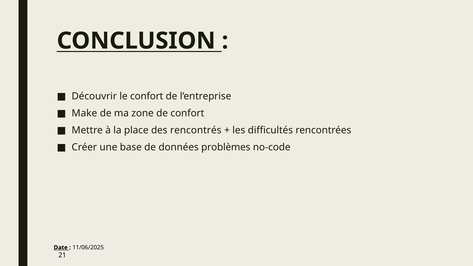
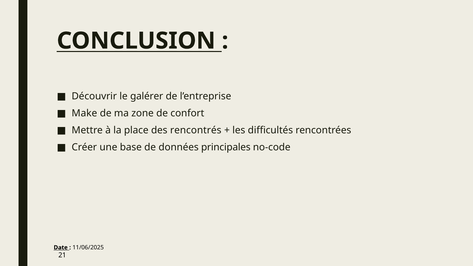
le confort: confort -> galérer (147, 96)
problèmes: problèmes -> principales (226, 147)
